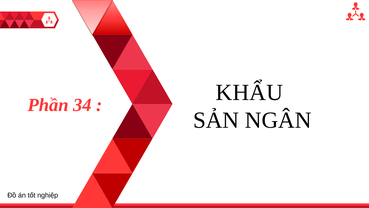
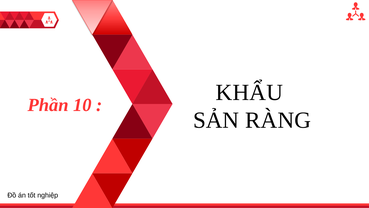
34: 34 -> 10 (82, 105)
NGÂN: NGÂN -> RÀNG (278, 120)
